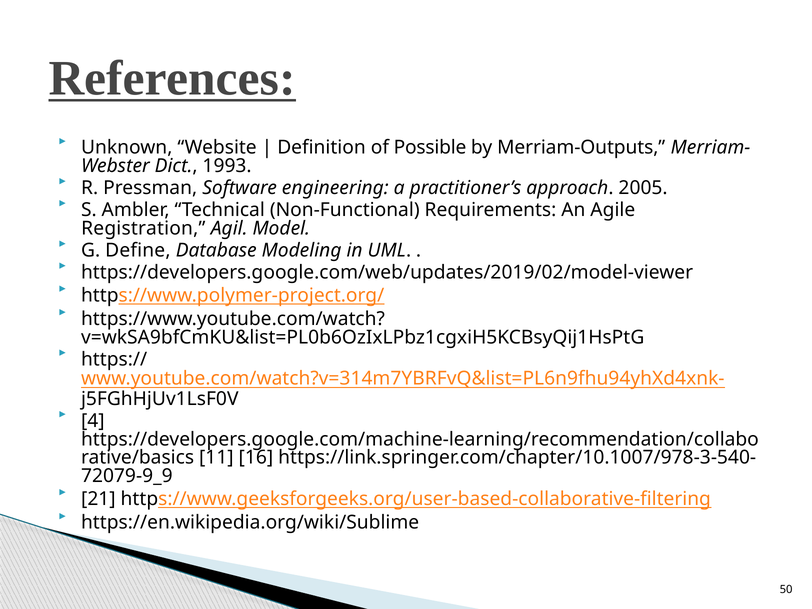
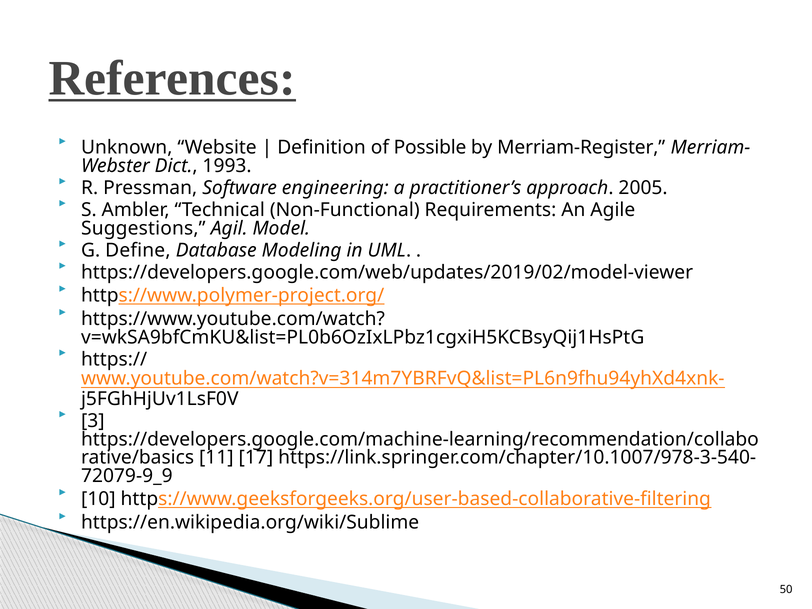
Merriam-Outputs: Merriam-Outputs -> Merriam-Register (581, 148)
Registration: Registration -> Suggestions (143, 228)
4: 4 -> 3 (93, 421)
16: 16 -> 17 (256, 458)
21: 21 -> 10 (98, 499)
